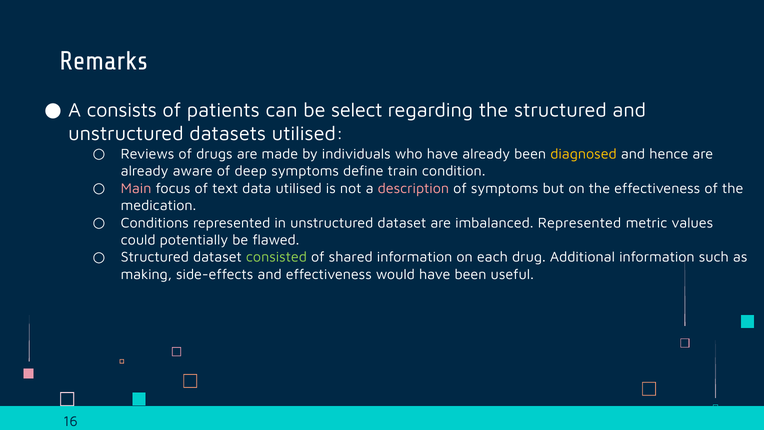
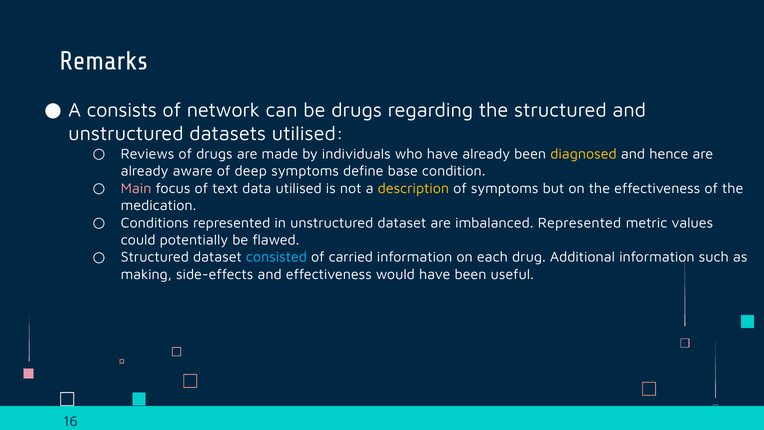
patients: patients -> network (223, 110)
be select: select -> drugs (357, 110)
train: train -> base (403, 171)
description colour: pink -> yellow (413, 188)
consisted colour: light green -> light blue (276, 257)
shared: shared -> carried (351, 257)
